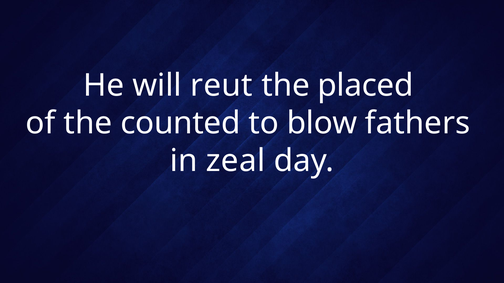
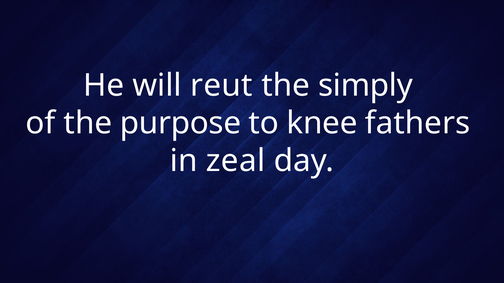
placed: placed -> simply (365, 86)
counted: counted -> purpose (181, 123)
blow: blow -> knee (322, 123)
